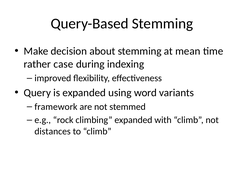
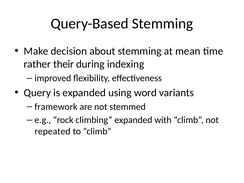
case: case -> their (64, 64)
distances: distances -> repeated (53, 131)
